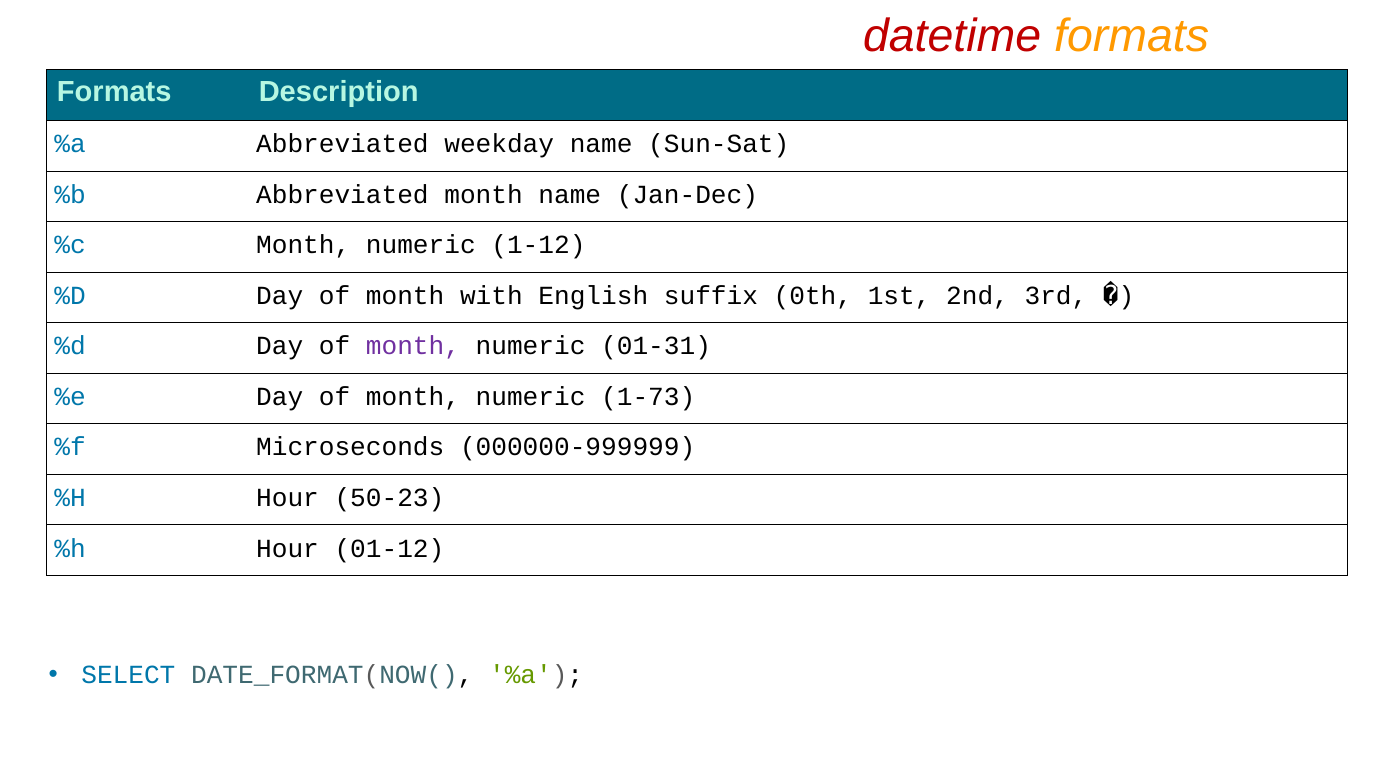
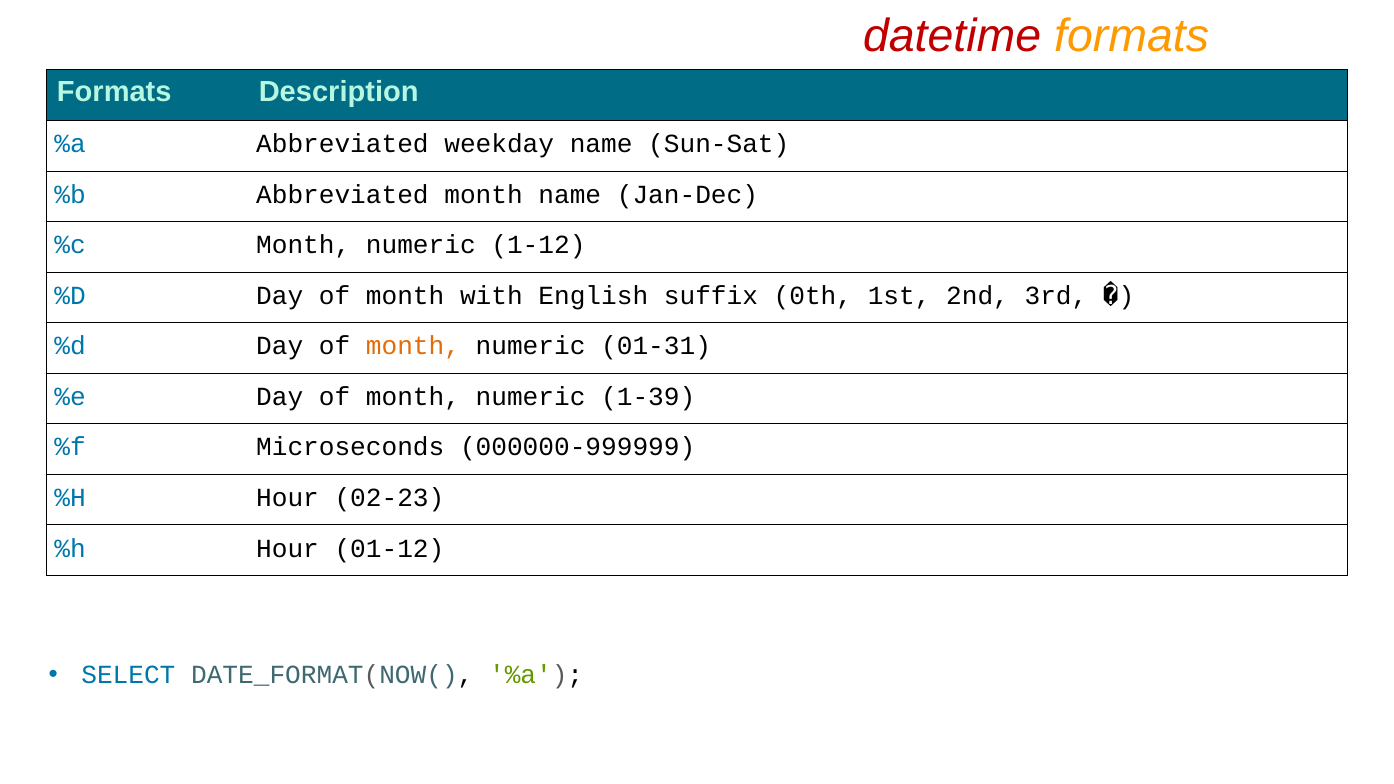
month colour: purple -> orange (413, 346)
1-73: 1-73 -> 1-39 (648, 397)
50-23: 50-23 -> 02-23 (389, 498)
